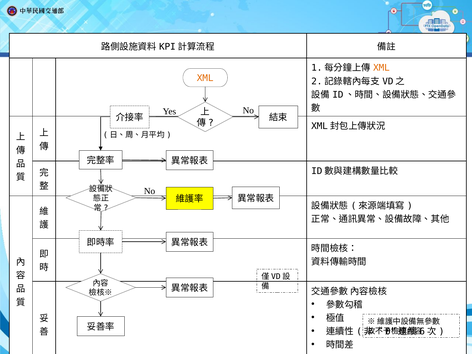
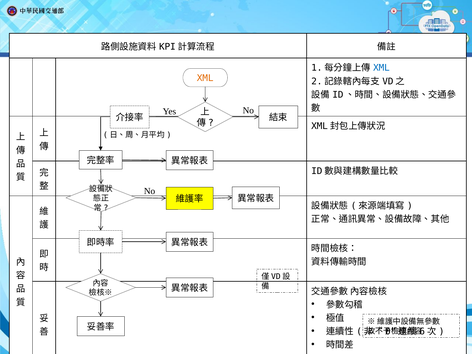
XML colour: orange -> blue (381, 68)
